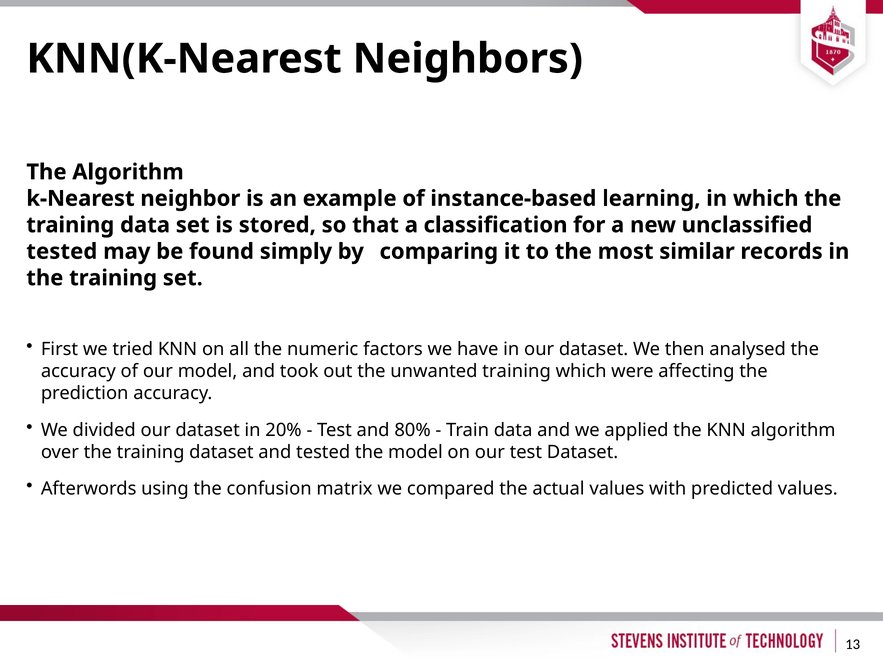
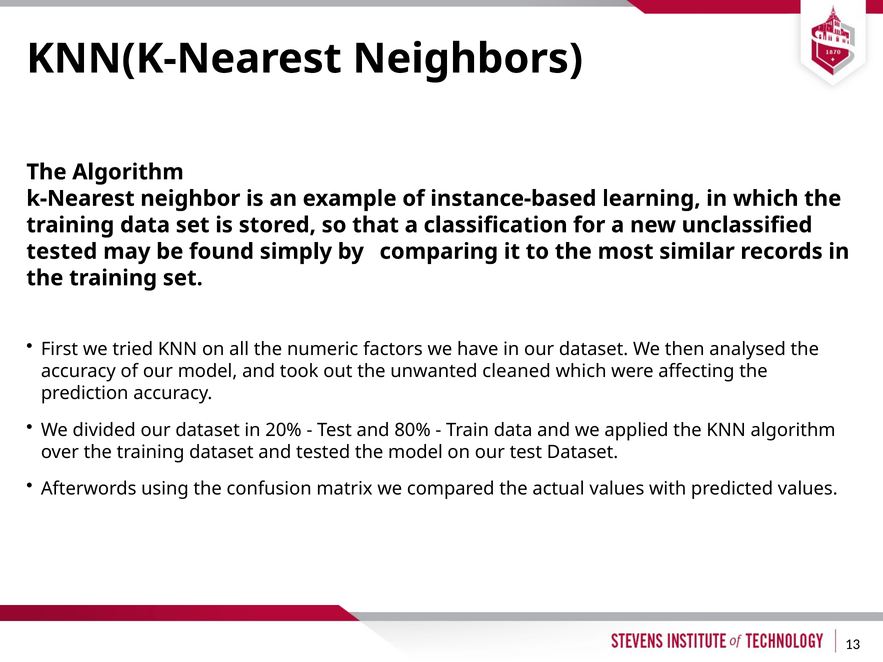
unwanted training: training -> cleaned (516, 371)
